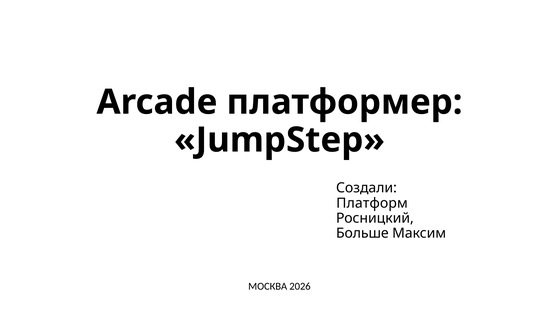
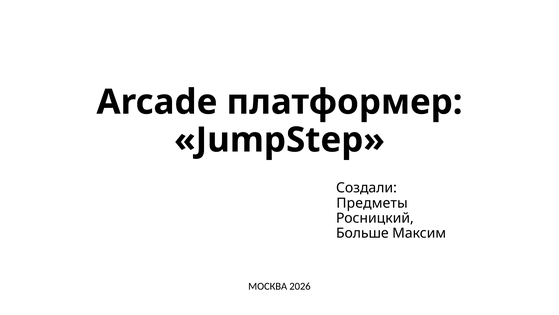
Платформ: Платформ -> Предметы (372, 203)
